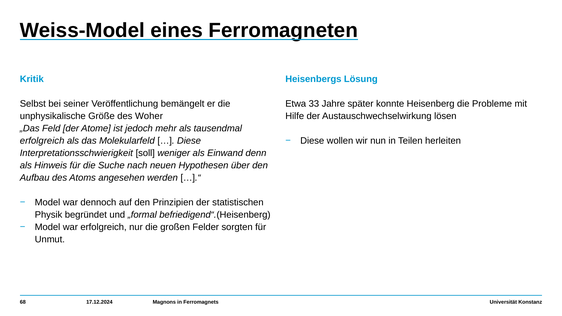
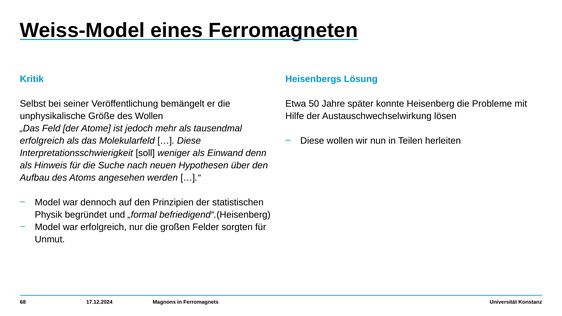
33: 33 -> 50 (314, 104)
des Woher: Woher -> Wollen (149, 116)
